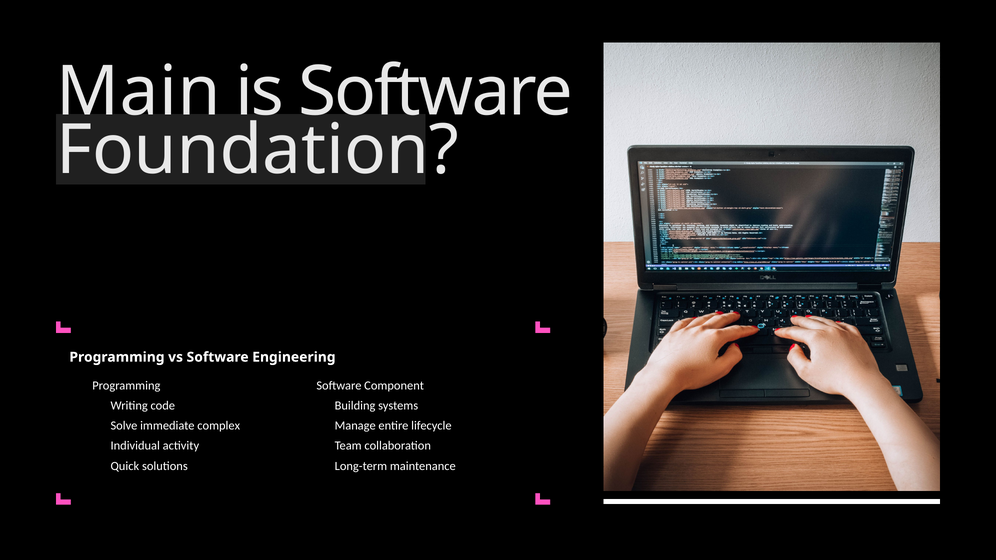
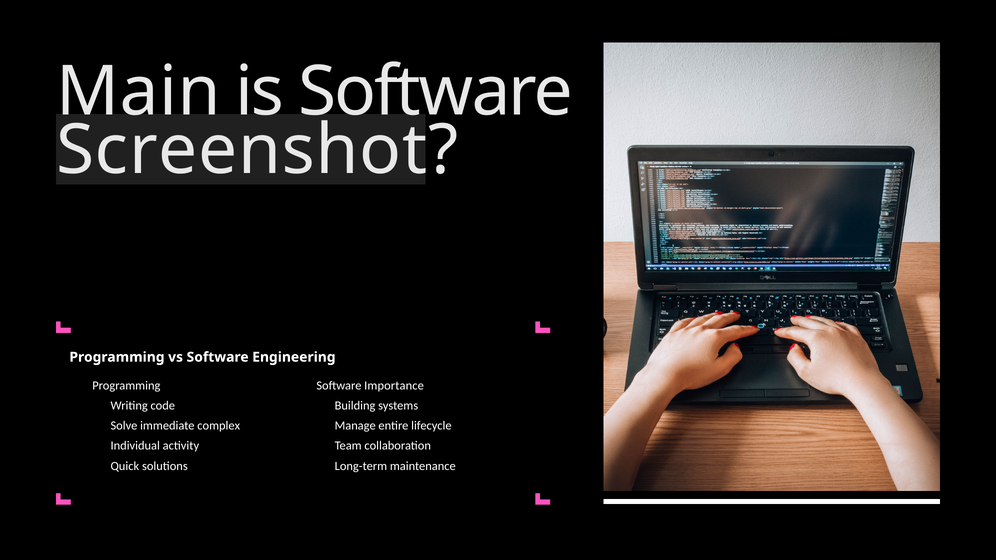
Foundation: Foundation -> Screenshot (257, 150)
Component: Component -> Importance (394, 386)
